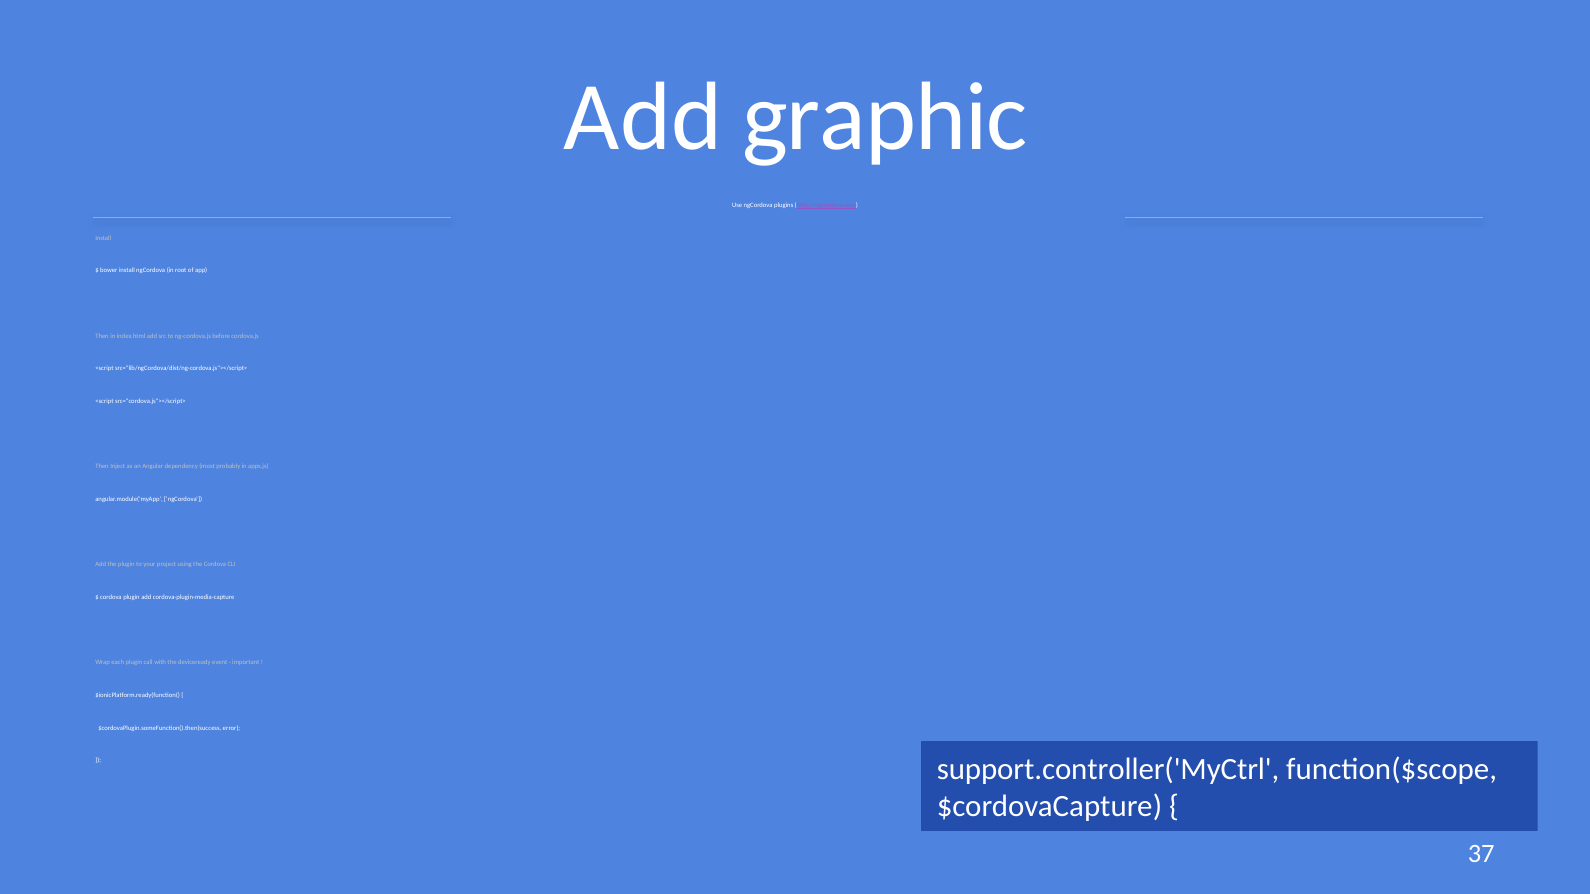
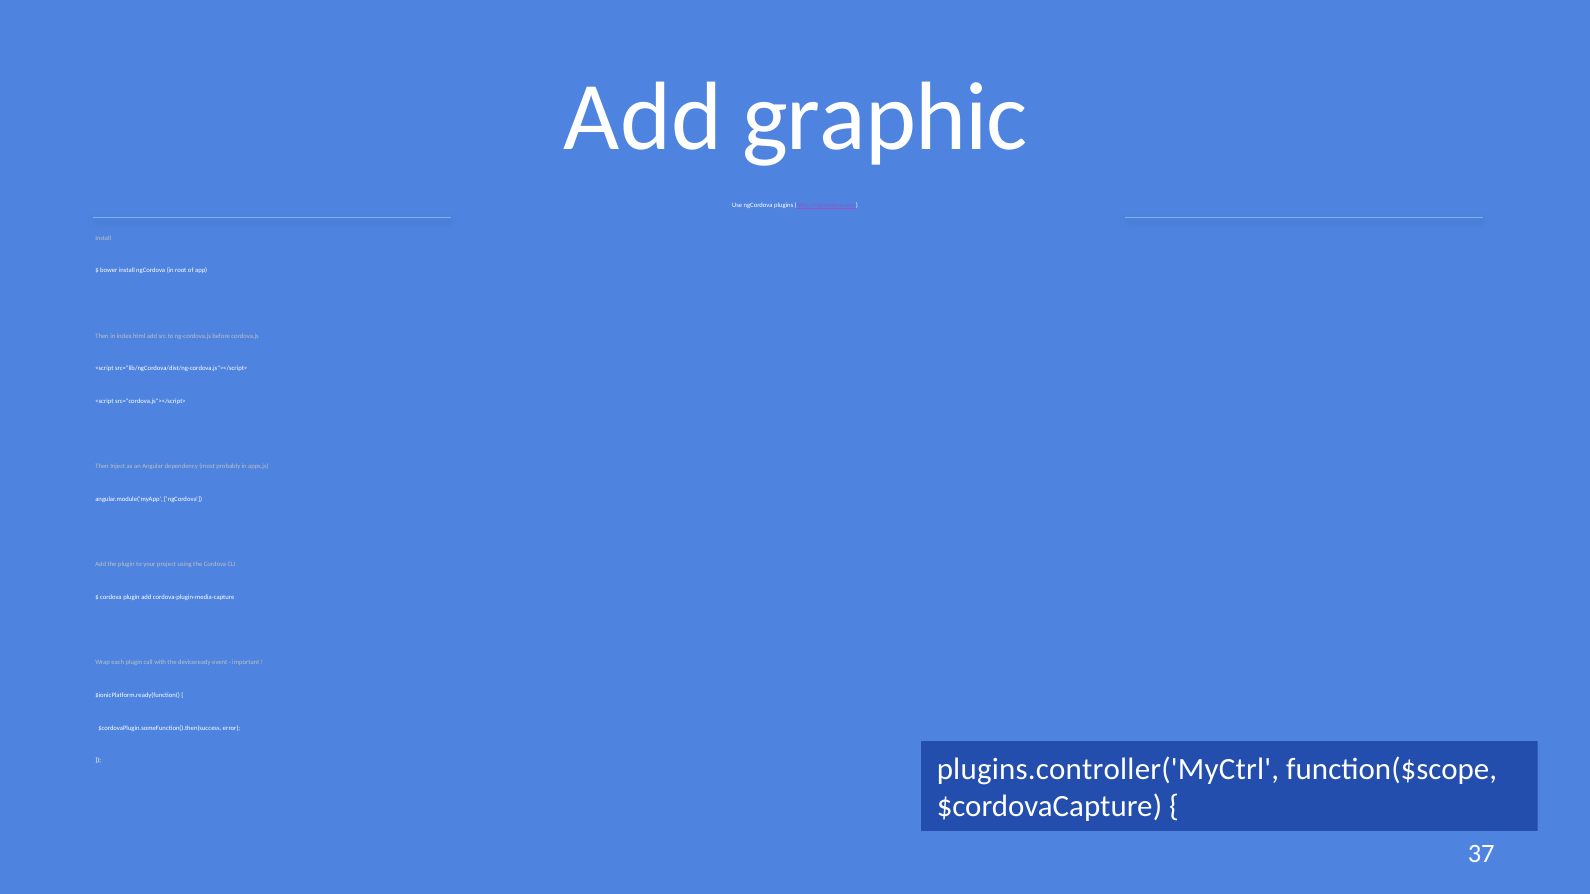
support.controller('MyCtrl: support.controller('MyCtrl -> plugins.controller('MyCtrl (1108, 770)
